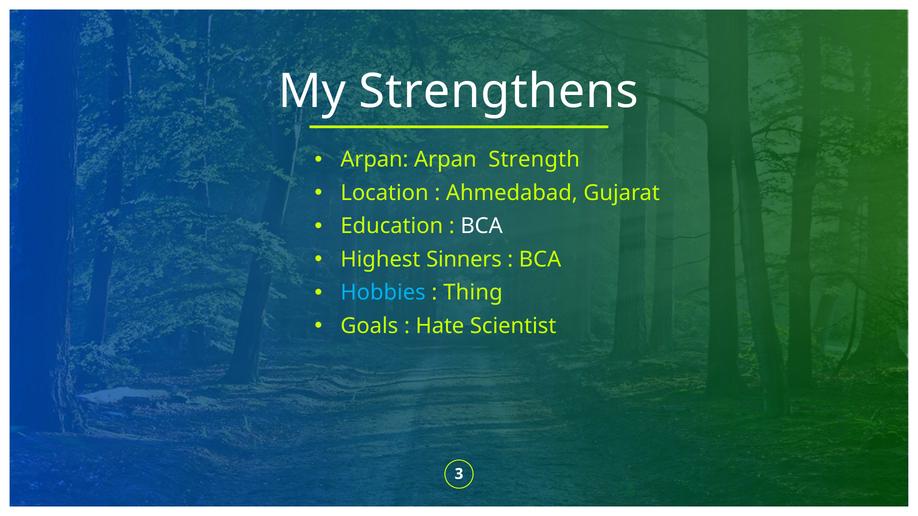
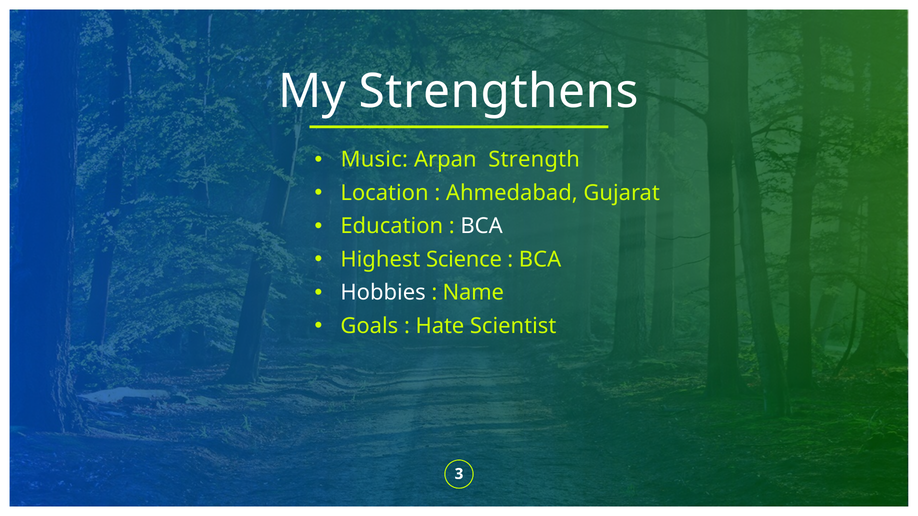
Arpan: Arpan -> Music (374, 160)
Sinners: Sinners -> Science (464, 260)
Hobbies colour: light blue -> white (383, 293)
Thing: Thing -> Name (473, 293)
